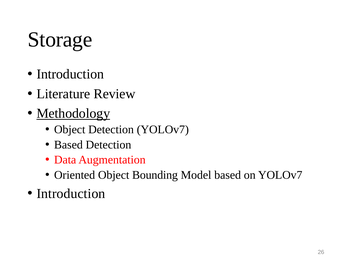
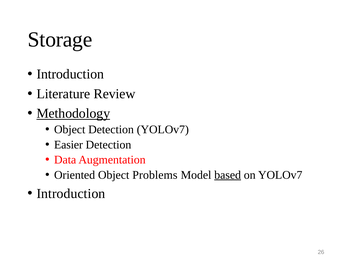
Based: Based -> Easier (68, 145)
Bounding: Bounding -> Problems (155, 175)
based underline: none -> present (228, 175)
